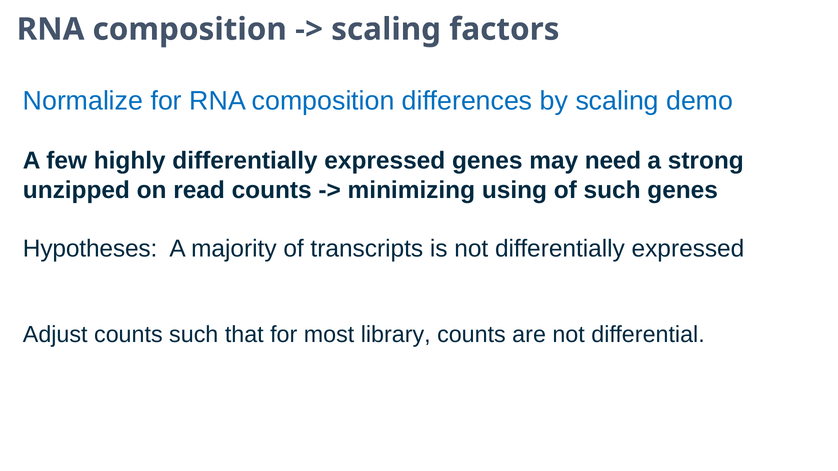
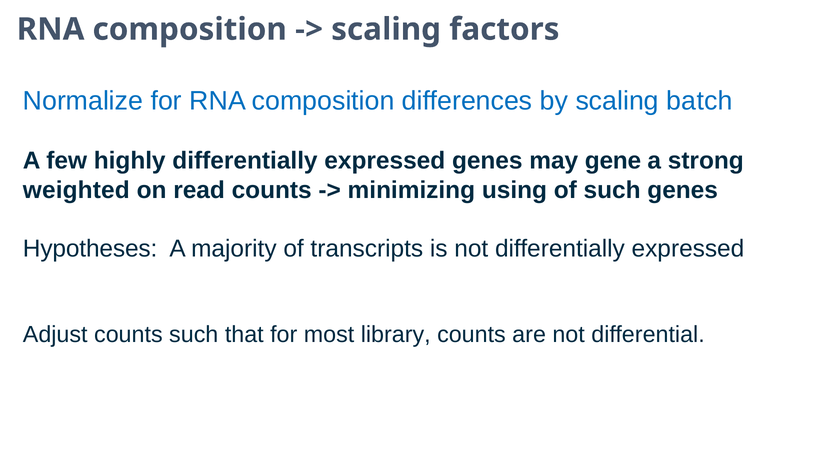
demo: demo -> batch (700, 101)
need: need -> gene (613, 161)
unzipped: unzipped -> weighted (76, 190)
